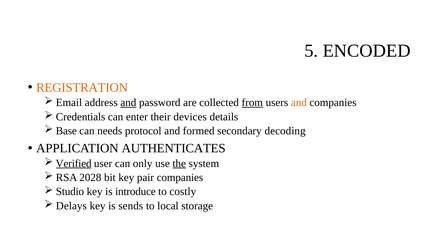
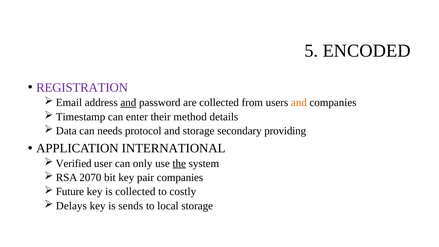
REGISTRATION colour: orange -> purple (82, 87)
from underline: present -> none (252, 103)
Credentials: Credentials -> Timestamp (81, 117)
devices: devices -> method (190, 117)
Base: Base -> Data (66, 131)
and formed: formed -> storage (199, 131)
decoding: decoding -> providing (285, 131)
AUTHENTICATES: AUTHENTICATES -> INTERNATIONAL (174, 148)
Verified underline: present -> none (74, 163)
2028: 2028 -> 2070 (90, 178)
Studio: Studio -> Future (70, 192)
is introduce: introduce -> collected (135, 192)
